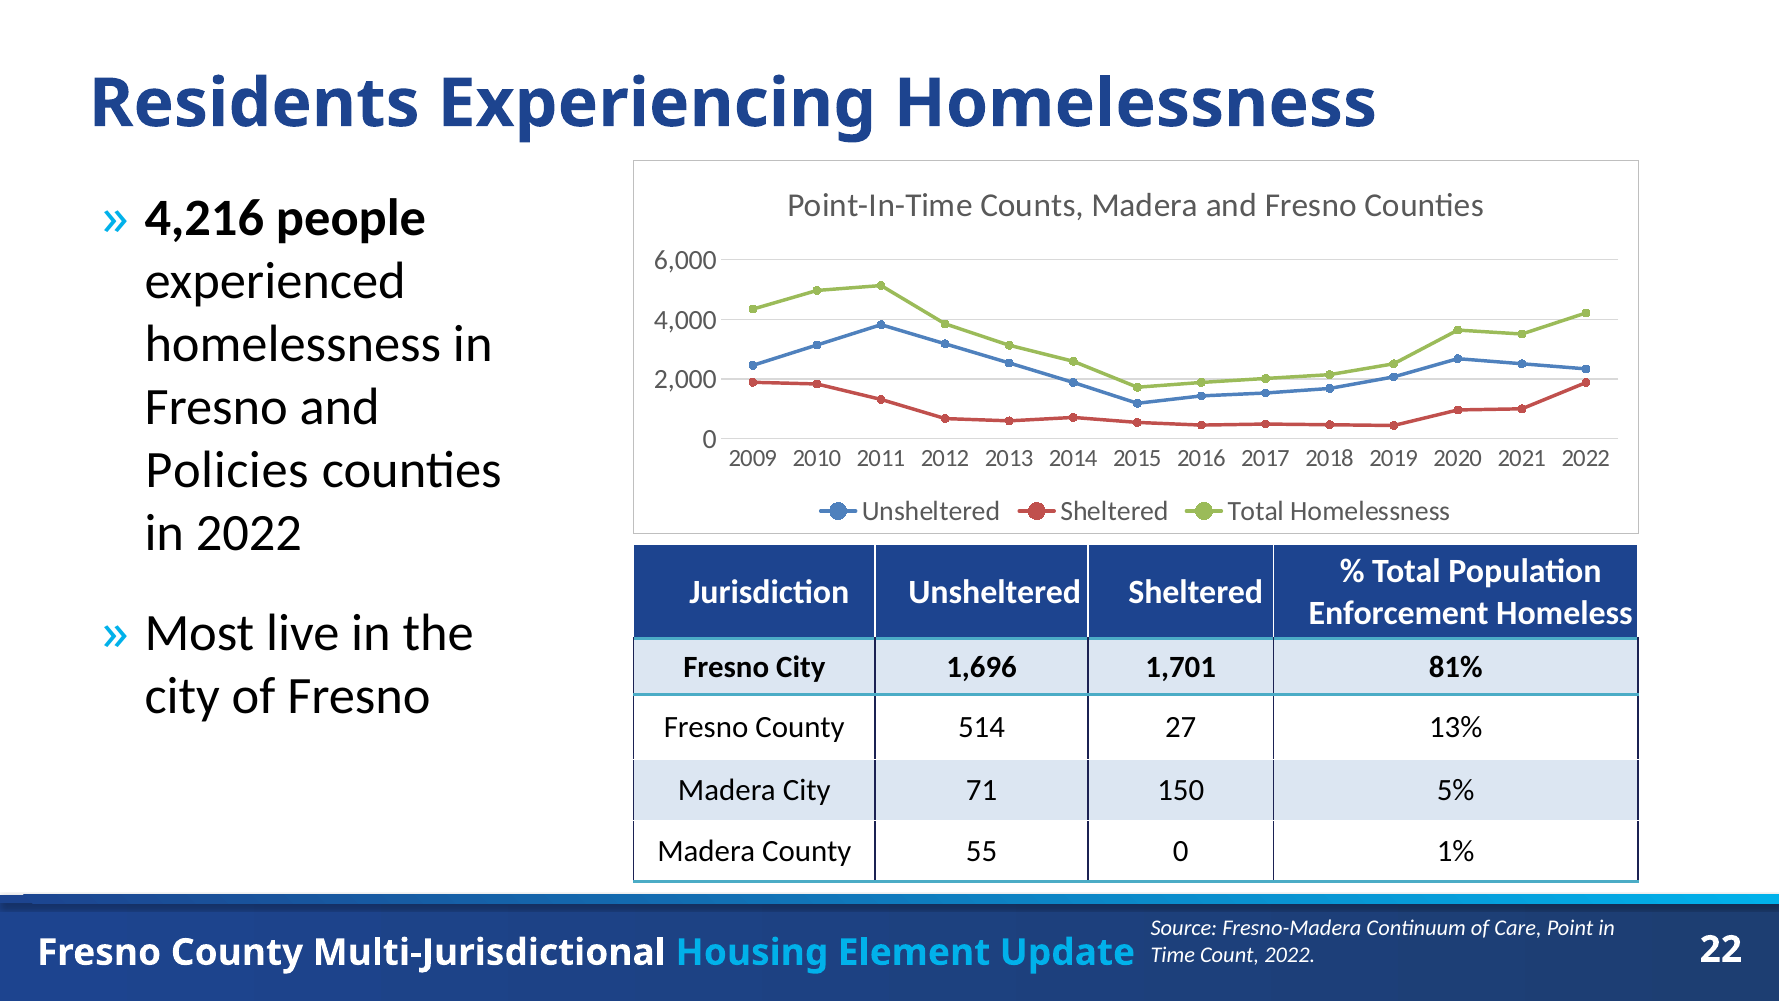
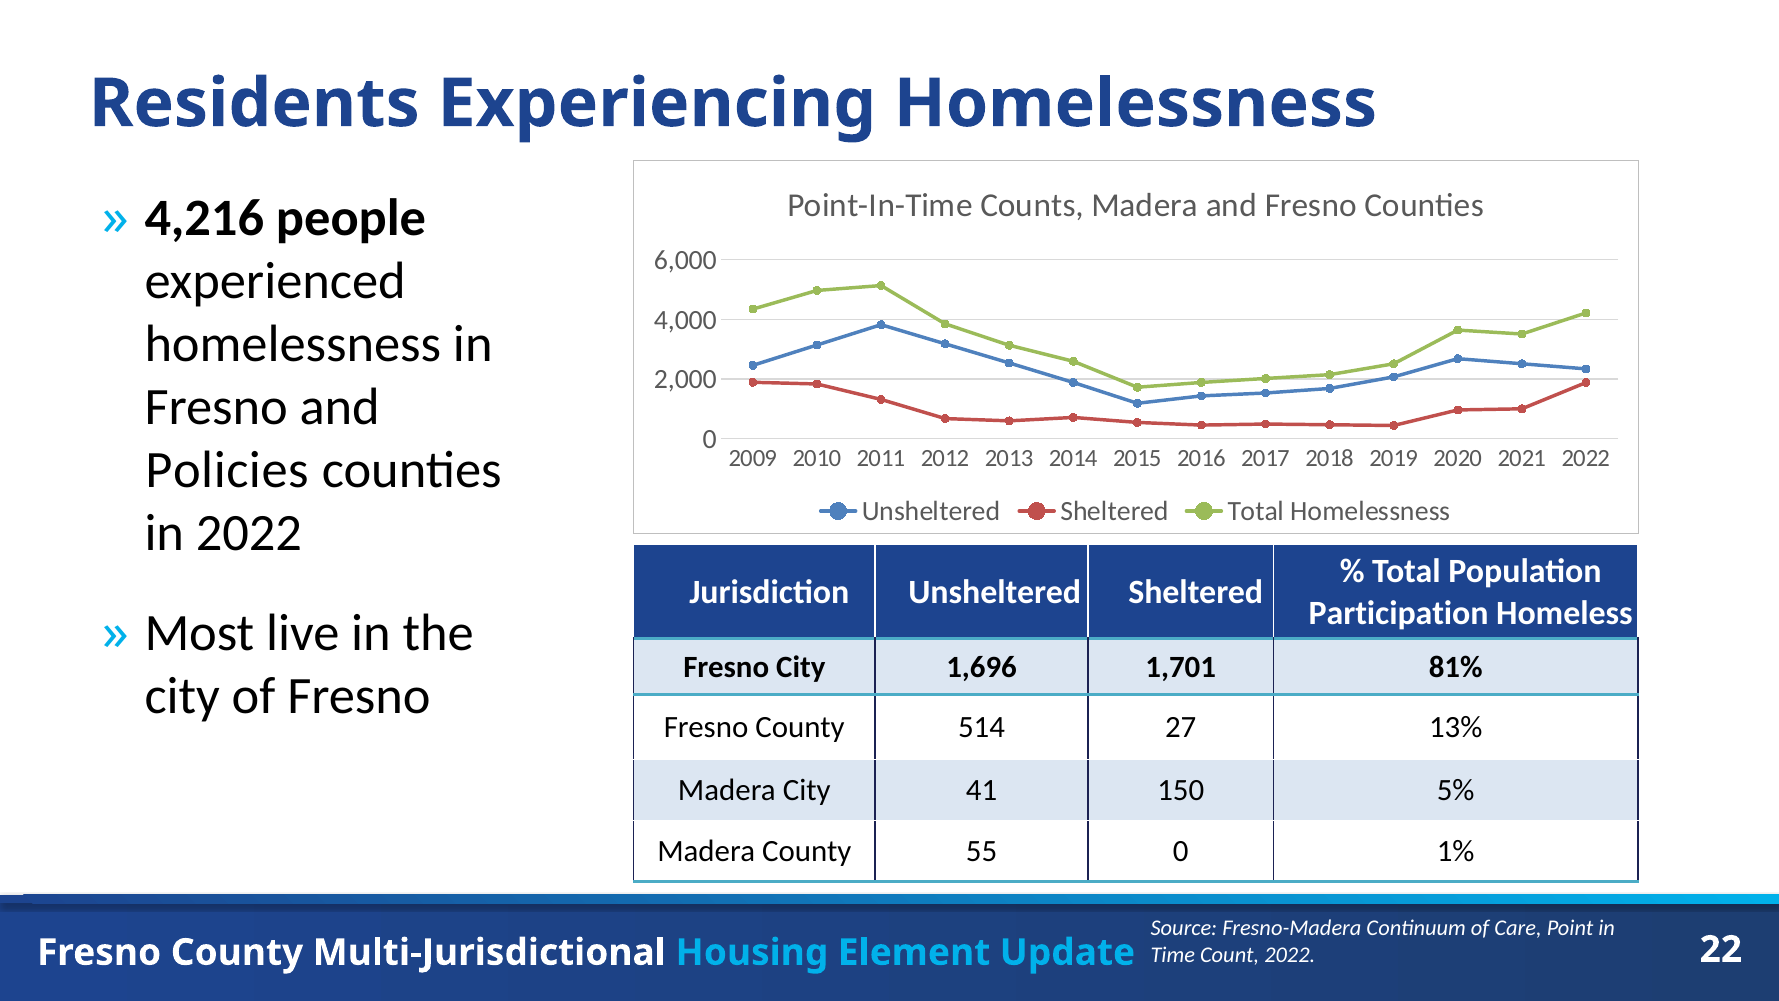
Enforcement: Enforcement -> Participation (1399, 613)
71: 71 -> 41 (982, 790)
